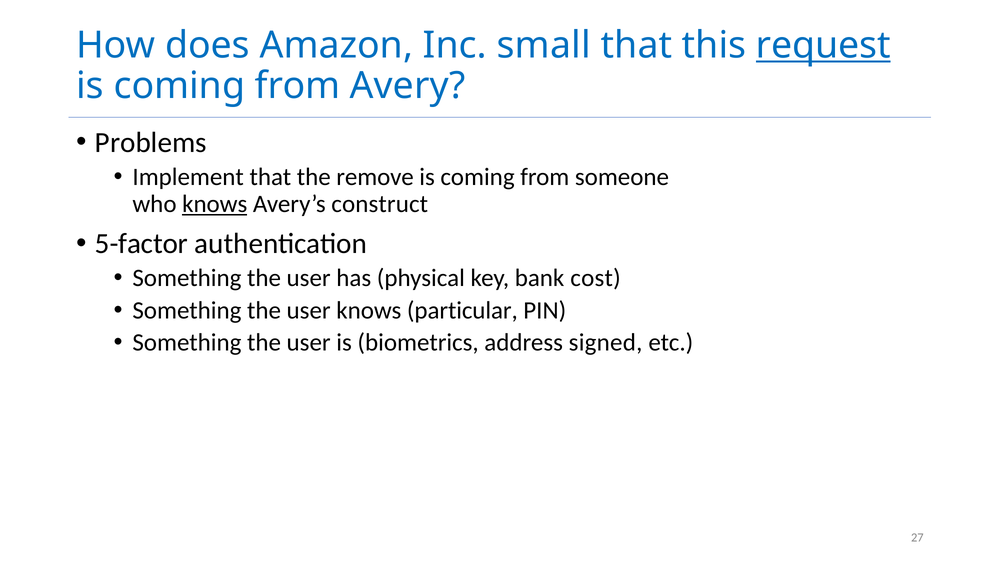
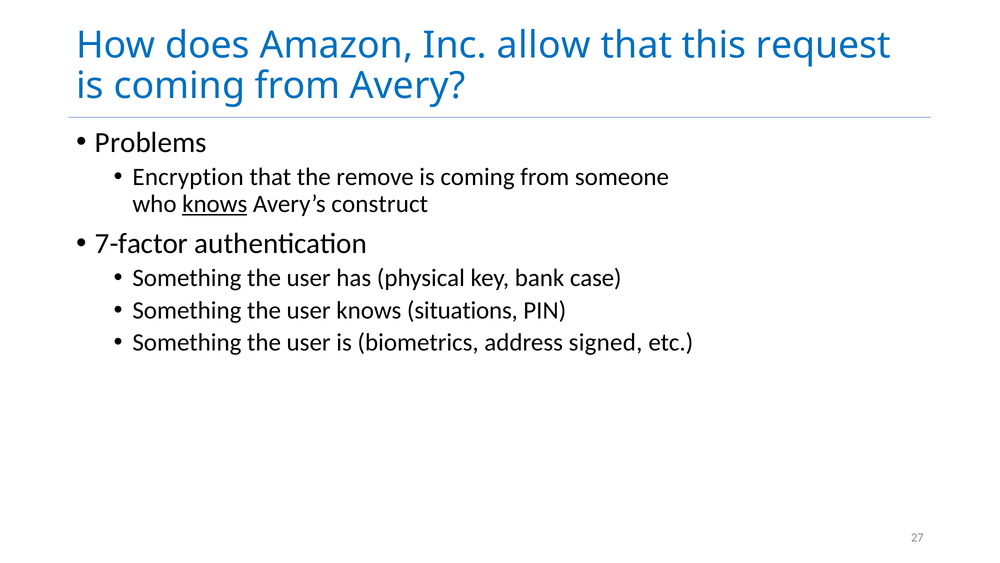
small: small -> allow (544, 45)
request underline: present -> none (823, 45)
Implement: Implement -> Encryption (188, 177)
5-factor: 5-factor -> 7-factor (141, 243)
cost: cost -> case (596, 278)
particular: particular -> situations (462, 310)
